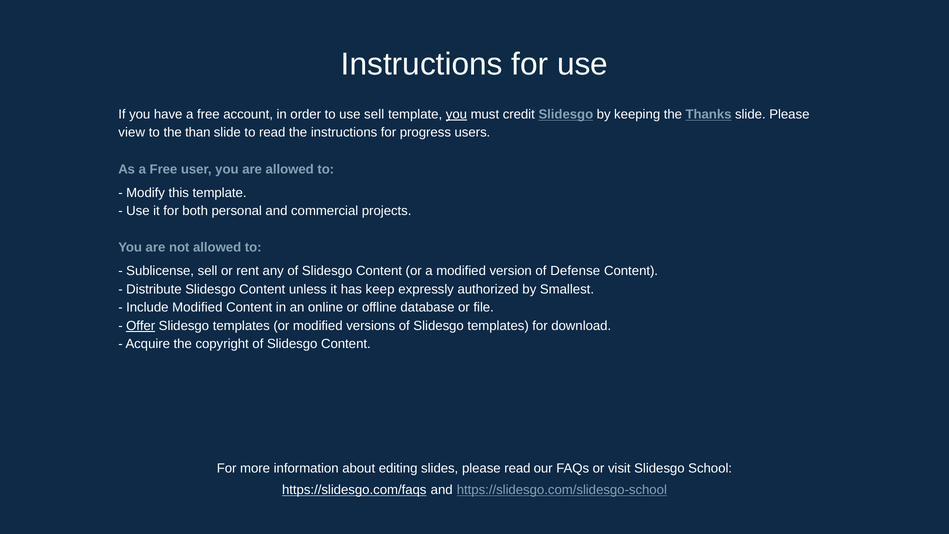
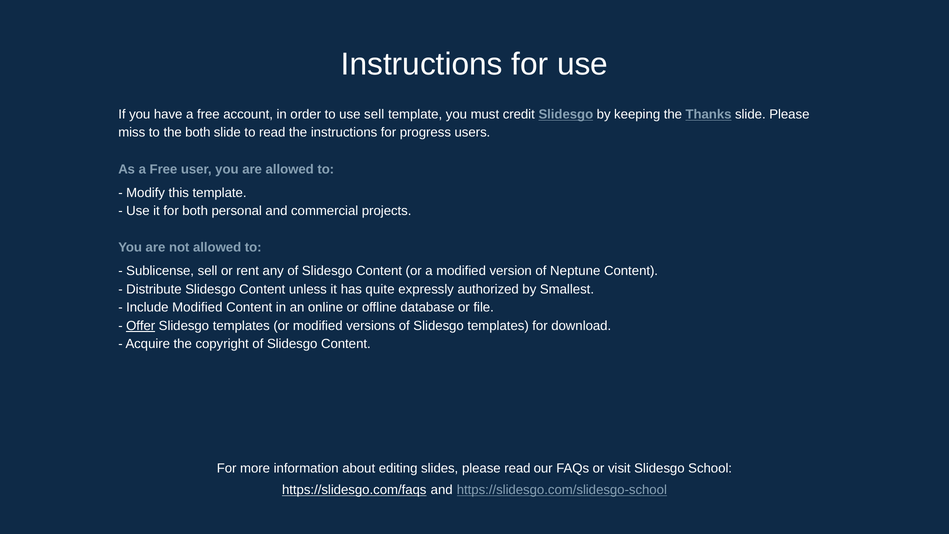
you underline: present -> none (456, 114)
view: view -> miss (132, 133)
the than: than -> both (198, 133)
Defense: Defense -> Neptune (575, 271)
keep: keep -> quite (380, 289)
